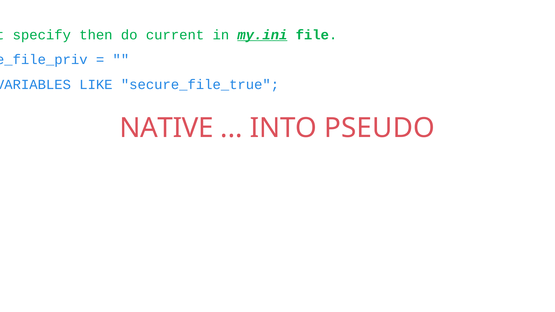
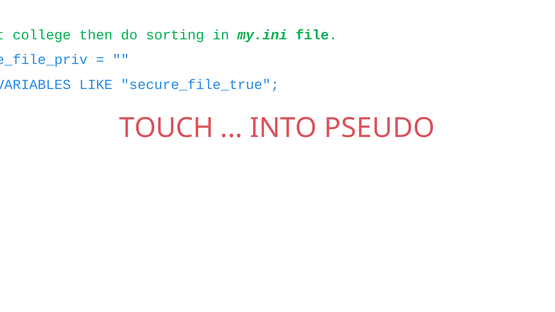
specify: specify -> college (42, 35)
current: current -> sorting (175, 35)
my.ini underline: present -> none (262, 35)
NATIVE: NATIVE -> TOUCH (167, 128)
